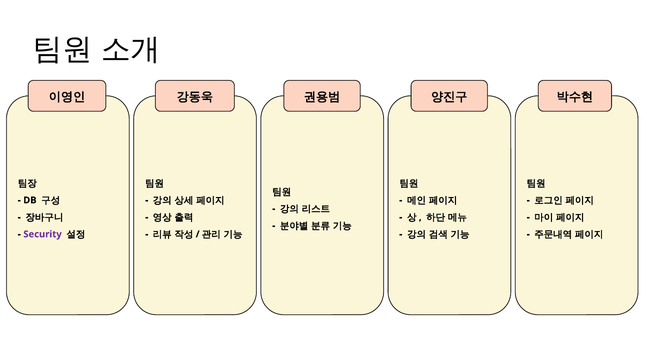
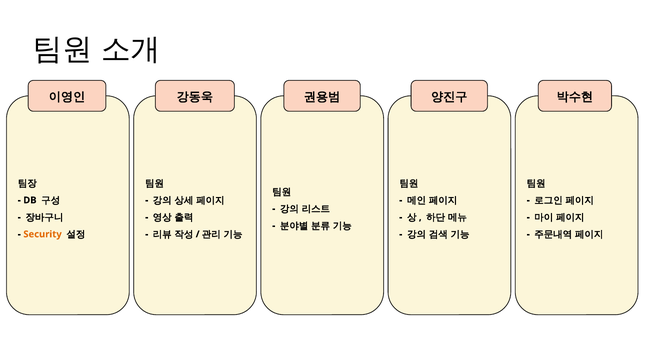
Security colour: purple -> orange (43, 234)
